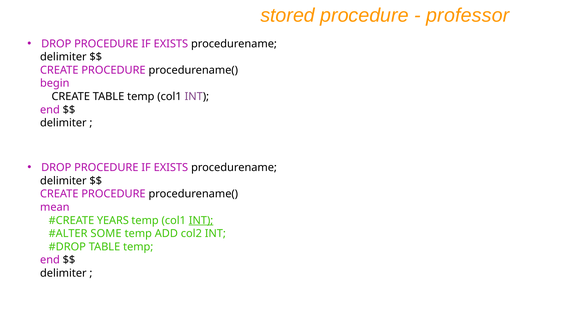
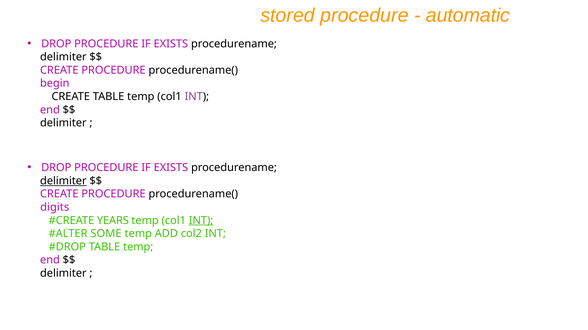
professor: professor -> automatic (468, 15)
delimiter underline: none -> present (63, 181)
mean: mean -> digits (55, 208)
